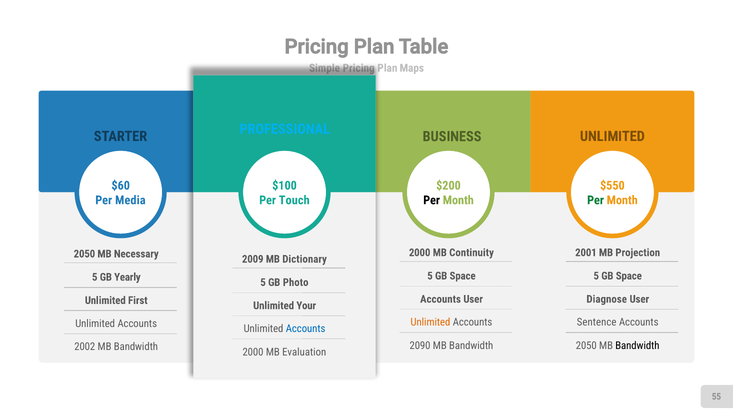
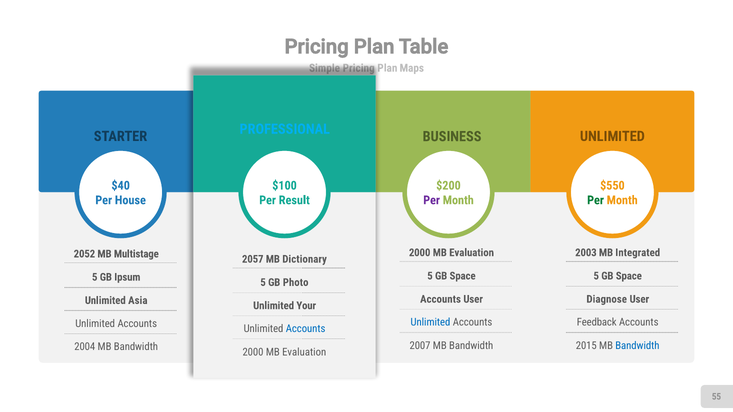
$60: $60 -> $40 (121, 186)
Media: Media -> House (130, 200)
Touch: Touch -> Result (294, 200)
Per colour: black -> purple (432, 200)
Continuity: Continuity -> Evaluation (472, 253)
2001: 2001 -> 2003 (586, 253)
Projection: Projection -> Integrated (638, 253)
2050: 2050 -> 2052 (84, 254)
Necessary: Necessary -> Multistage (136, 254)
2009: 2009 -> 2057 (253, 259)
Yearly: Yearly -> Ipsum (127, 277)
First: First -> Asia (138, 301)
Unlimited colour: orange -> blue (430, 323)
Sentence: Sentence -> Feedback (597, 323)
2090: 2090 -> 2007 (420, 346)
2050: 2050 -> 2015 (586, 346)
Bandwidth colour: black -> blue (637, 346)
2002: 2002 -> 2004 (85, 347)
